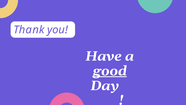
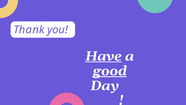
Have underline: none -> present (104, 56)
